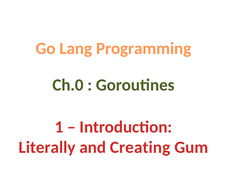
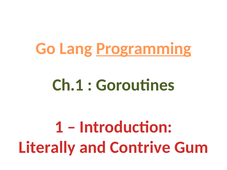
Programming underline: none -> present (144, 49)
Ch.0: Ch.0 -> Ch.1 (68, 85)
Creating: Creating -> Contrive (140, 148)
